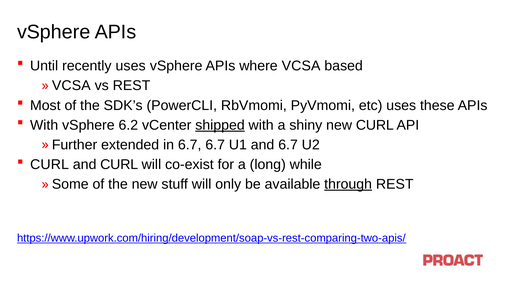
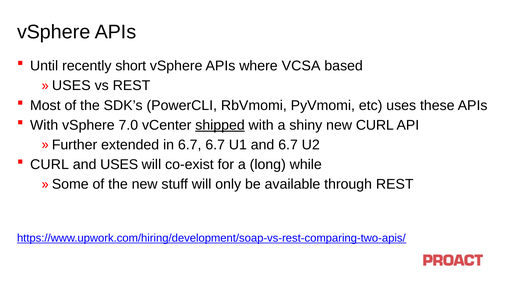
recently uses: uses -> short (131, 66)
VCSA: VCSA -> USES (71, 86)
6.2: 6.2 -> 7.0 (128, 125)
and CURL: CURL -> USES (119, 165)
through underline: present -> none (348, 184)
